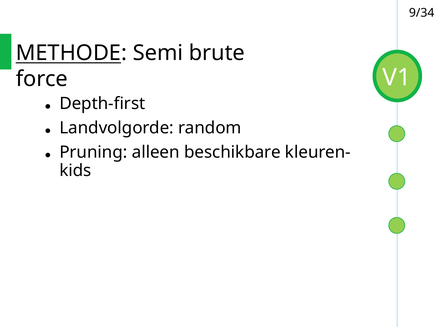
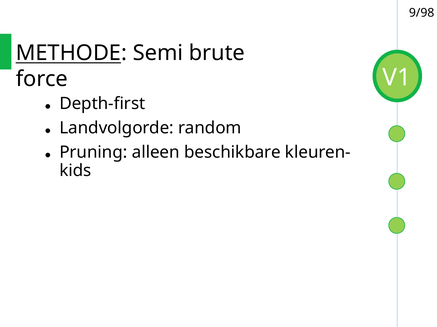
9/34: 9/34 -> 9/98 (422, 13)
